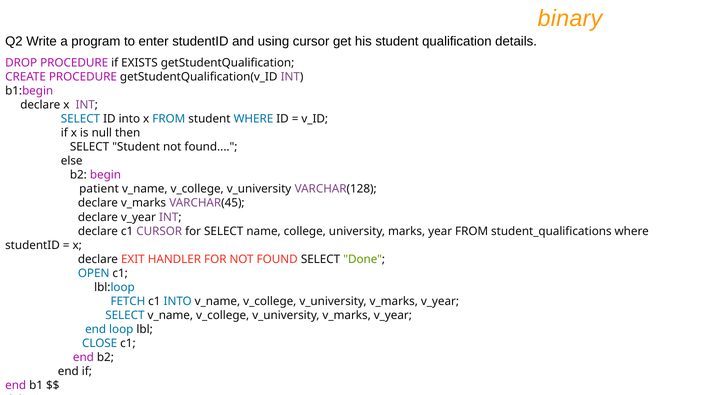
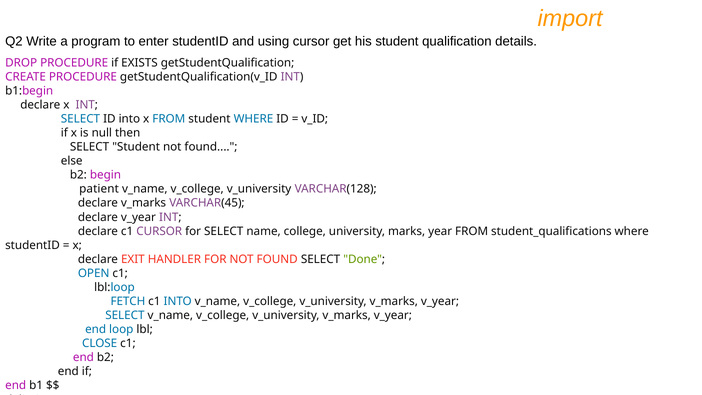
binary: binary -> import (570, 18)
